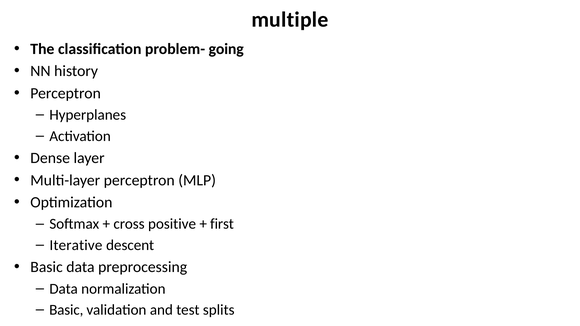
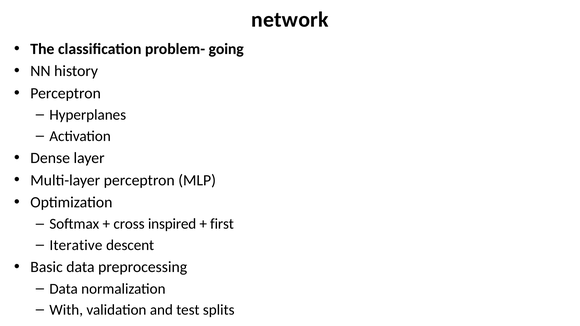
multiple: multiple -> network (290, 20)
positive: positive -> inspired (172, 224)
Basic: Basic -> With (66, 310)
